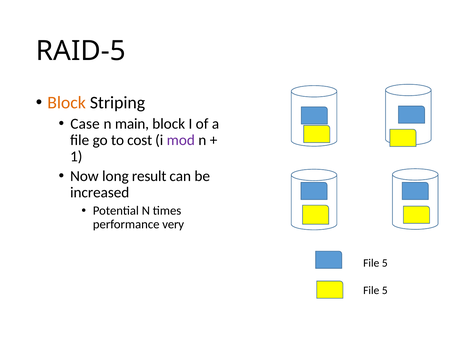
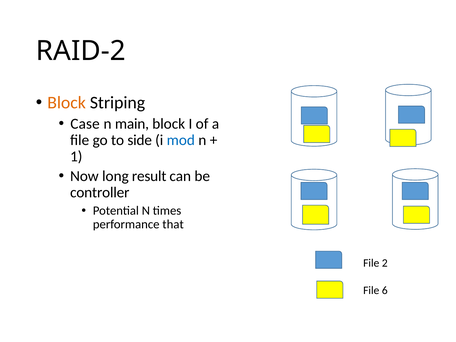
RAID-5: RAID-5 -> RAID-2 (81, 51)
cost: cost -> side (140, 140)
mod colour: purple -> blue (181, 140)
increased: increased -> controller (100, 193)
very: very -> that (173, 224)
5: 5 -> 2 (385, 263)
5: 5 -> 6 (385, 291)
